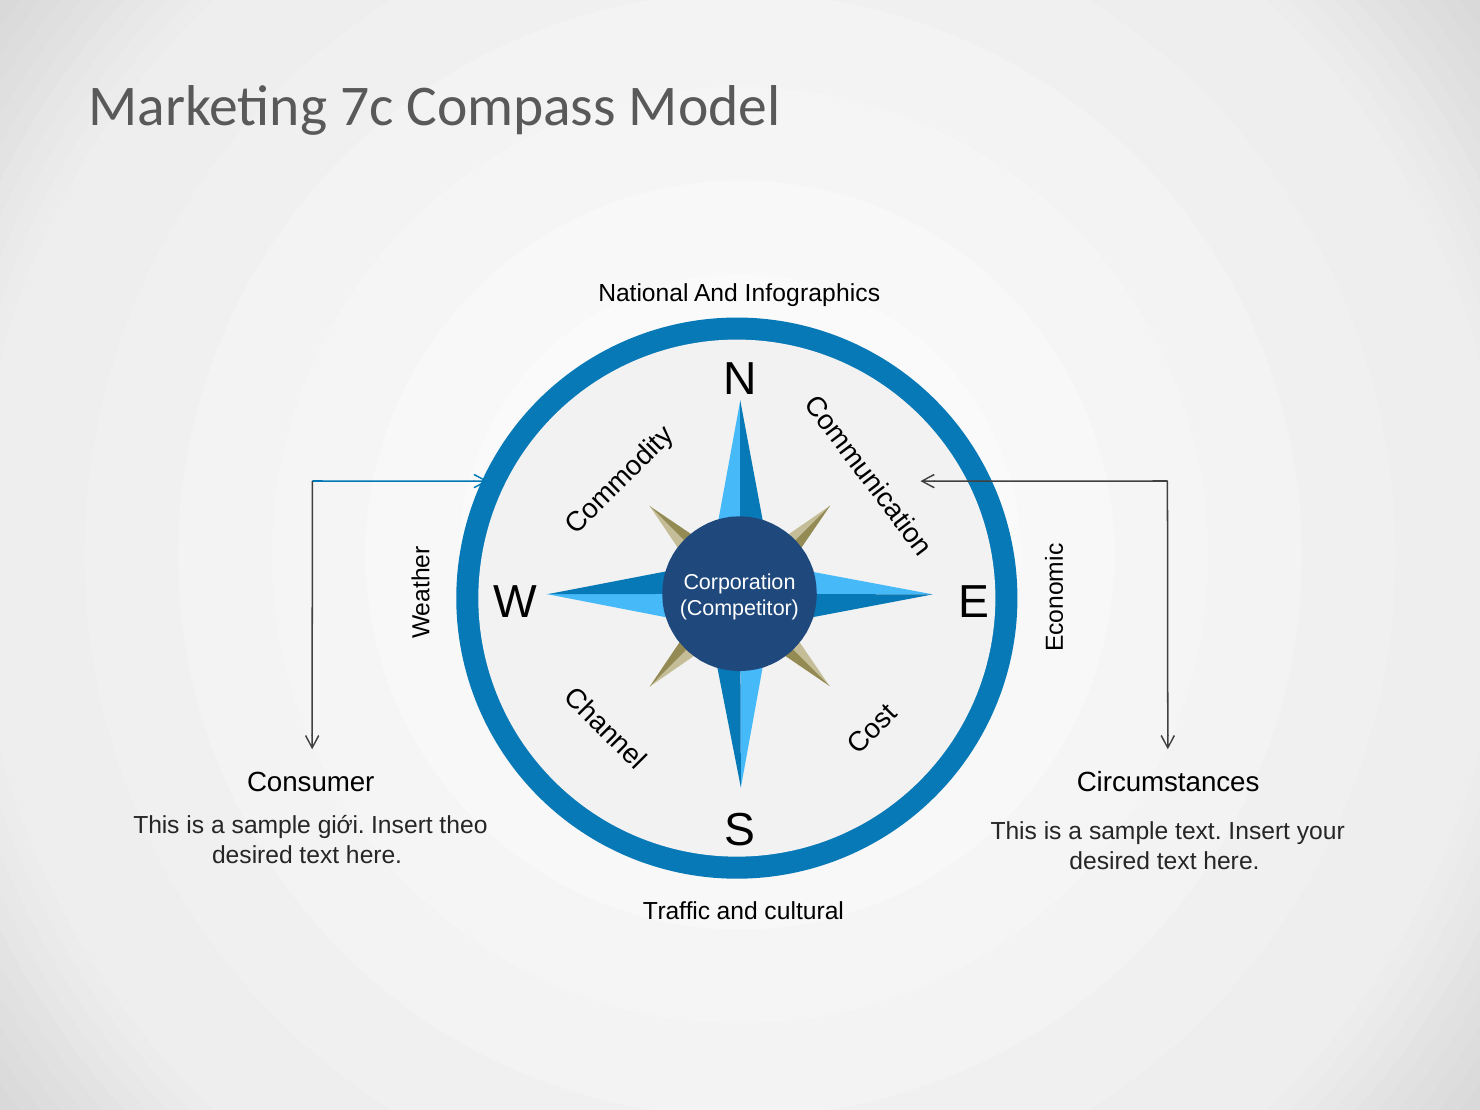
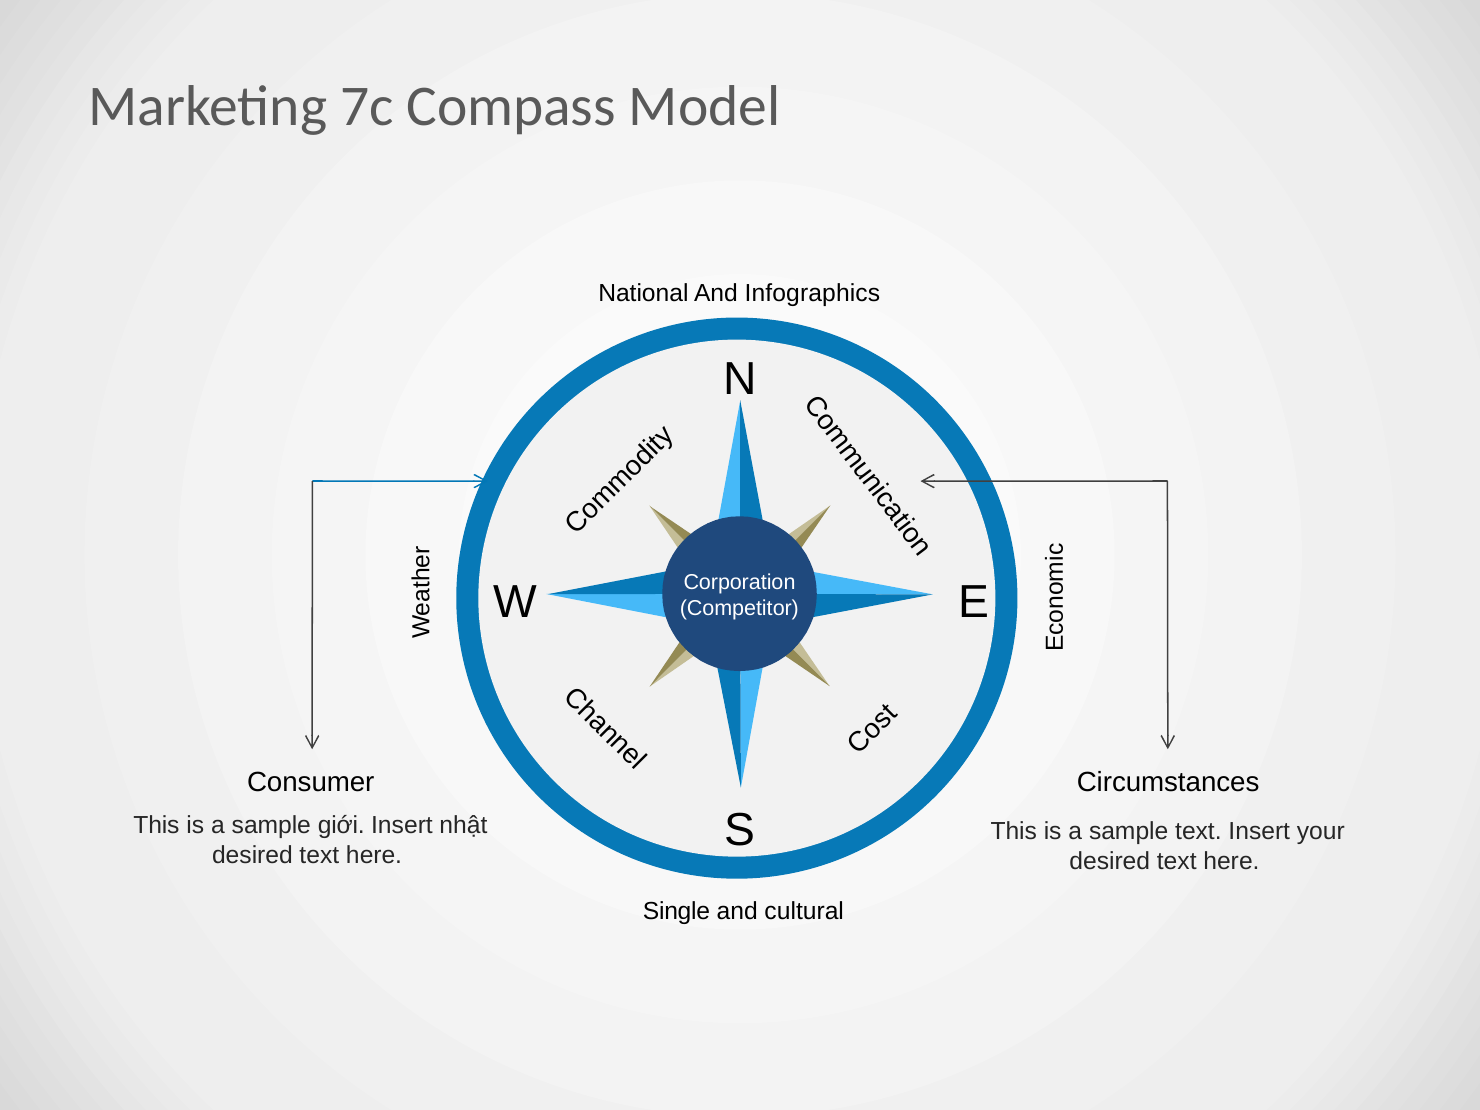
theo: theo -> nhật (463, 825)
Traffic: Traffic -> Single (676, 912)
